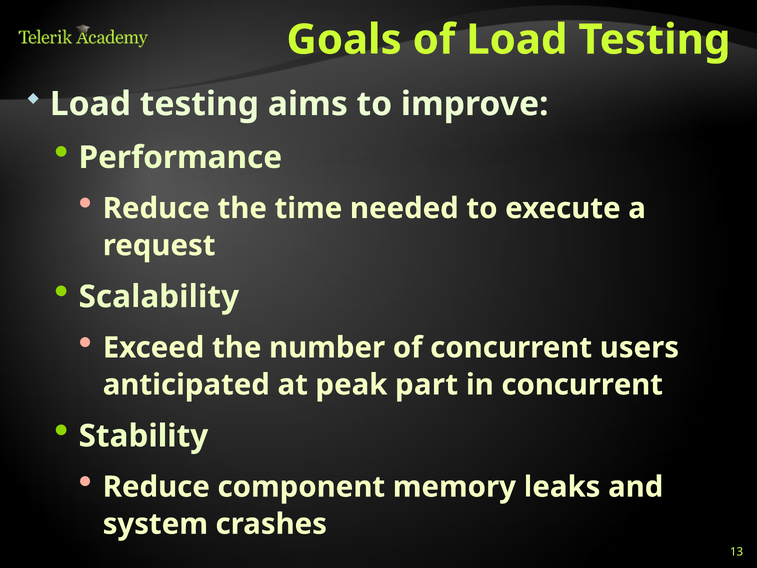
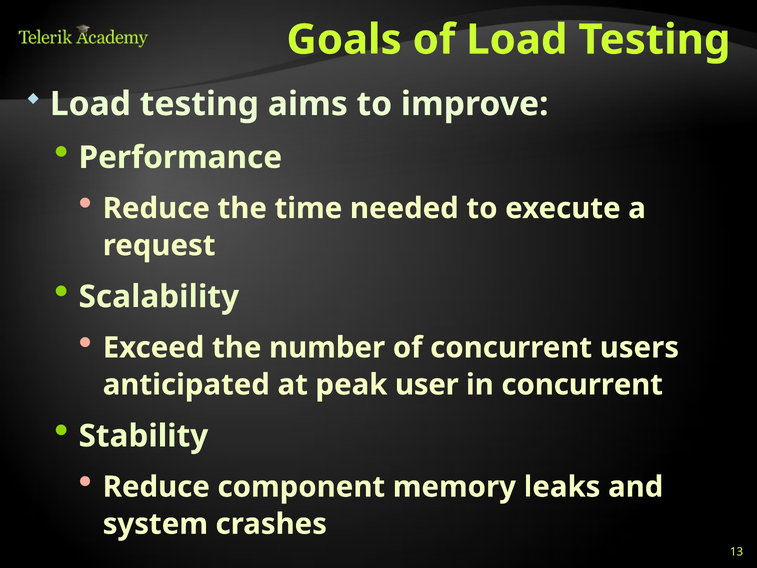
part: part -> user (427, 385)
